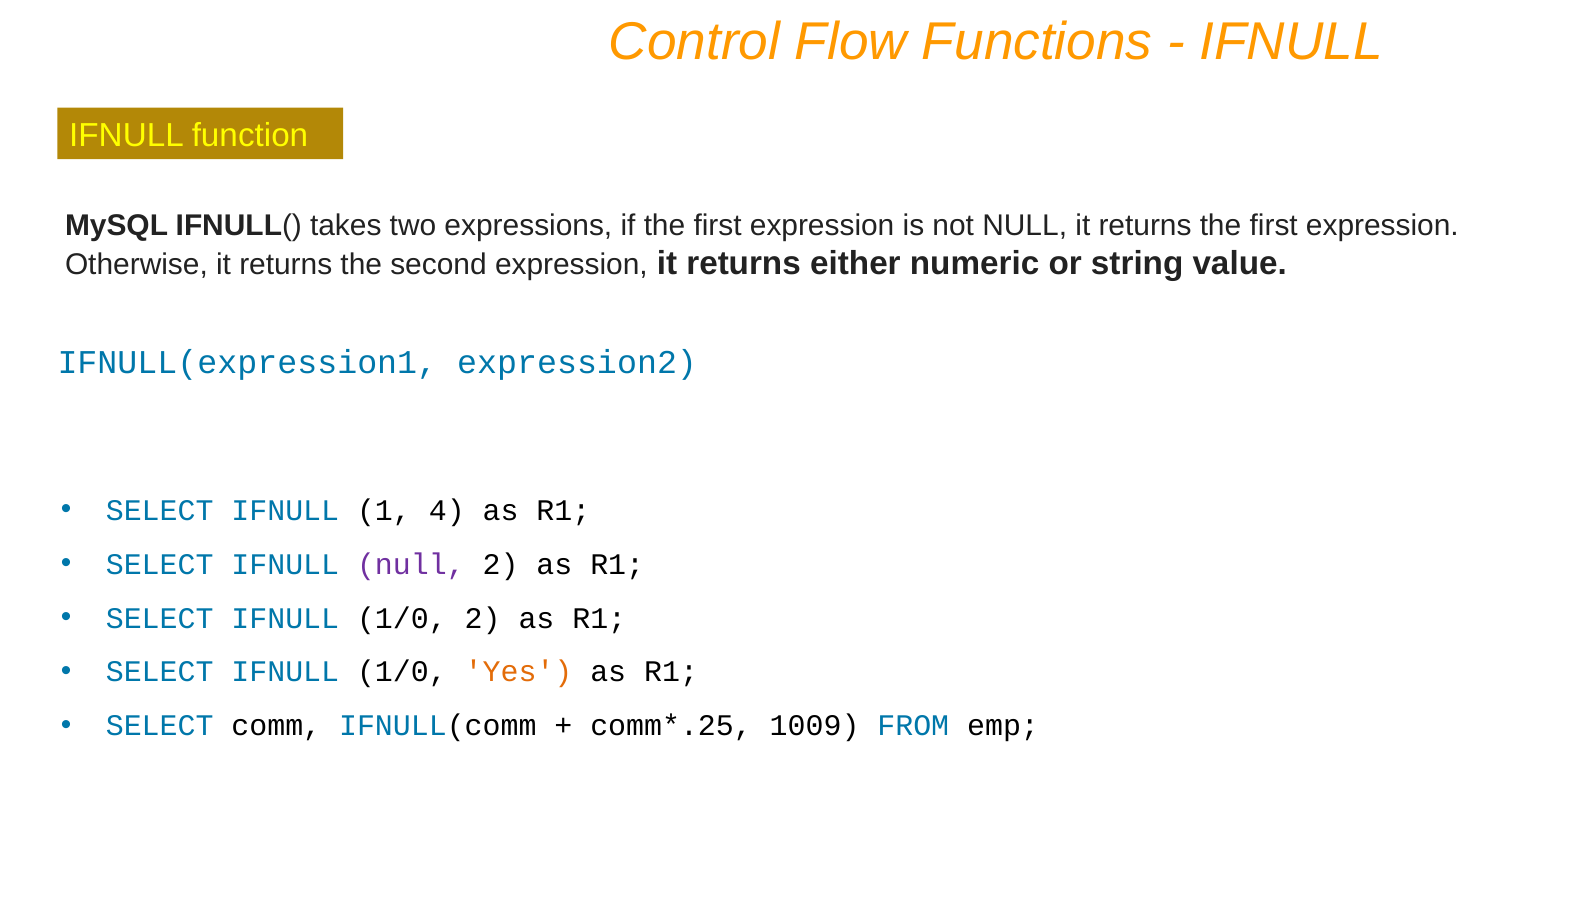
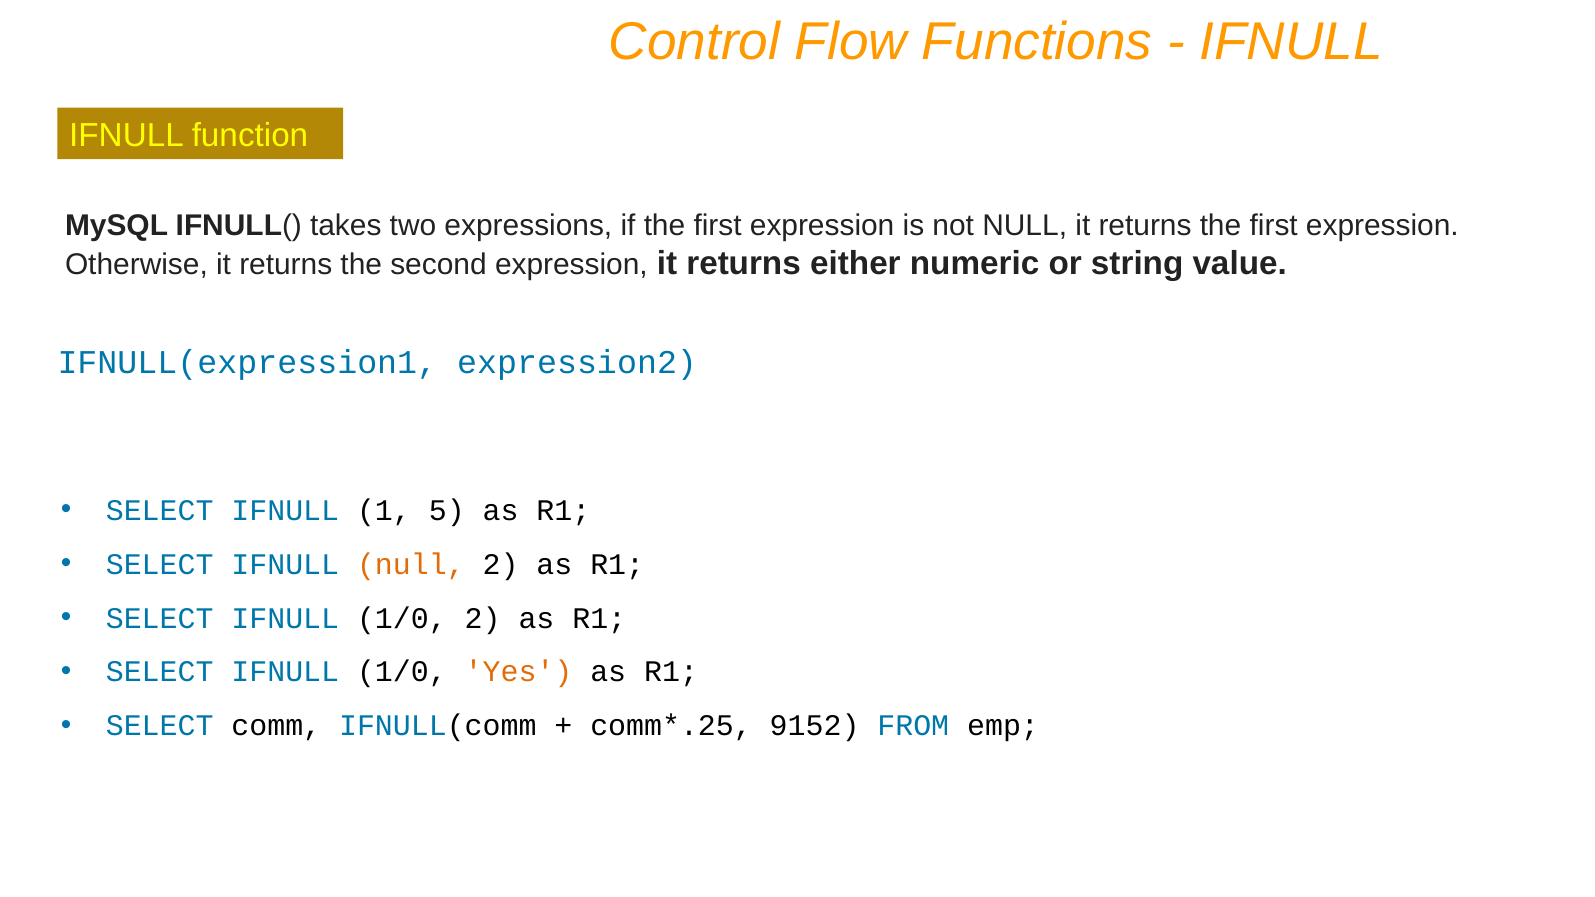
4: 4 -> 5 (447, 511)
null colour: purple -> orange (411, 565)
1009: 1009 -> 9152 (815, 726)
